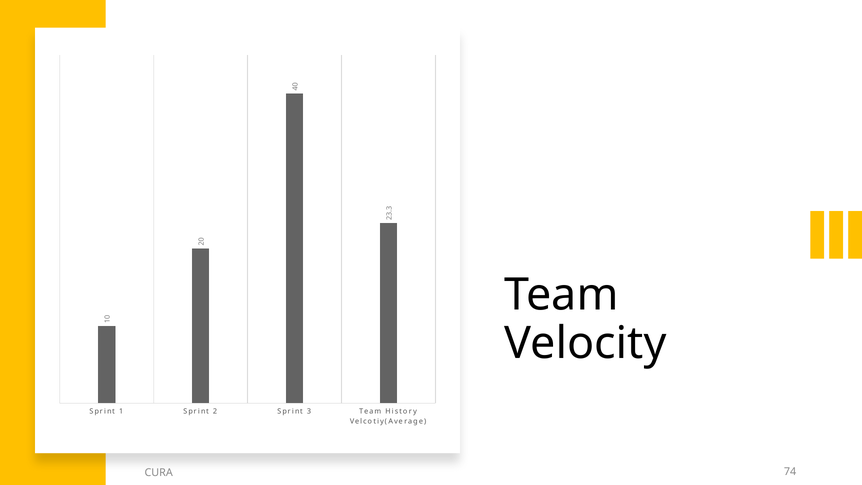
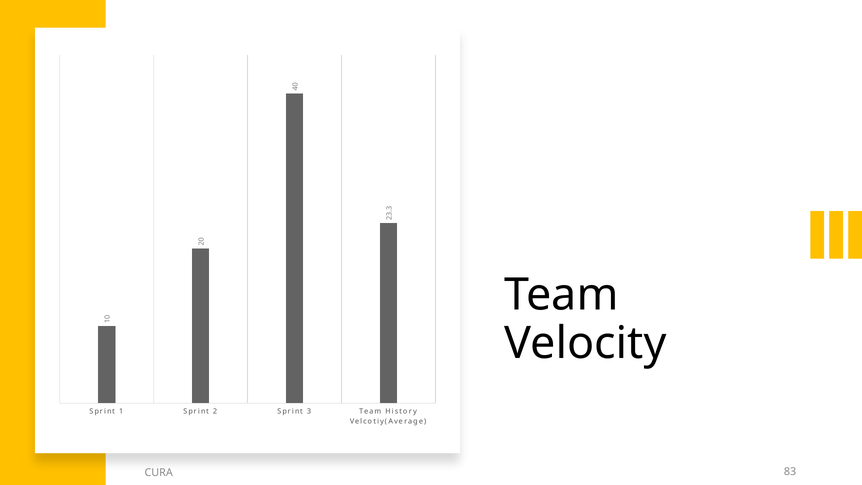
74: 74 -> 83 (790, 472)
